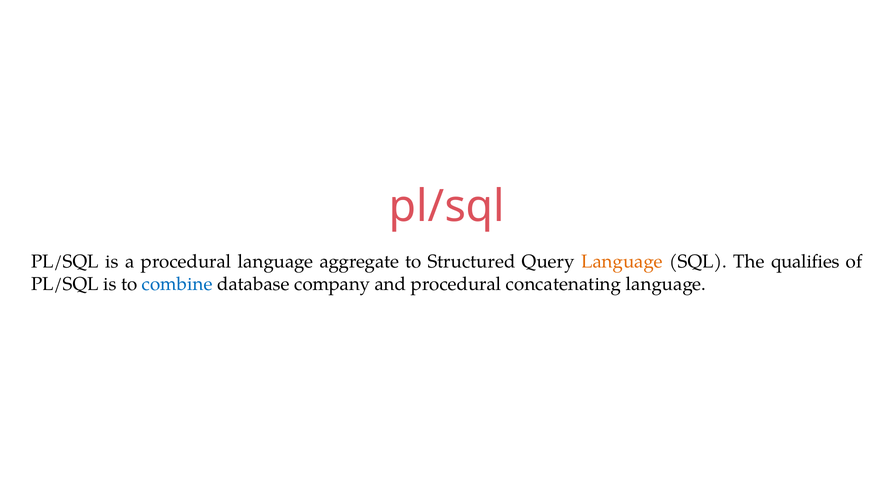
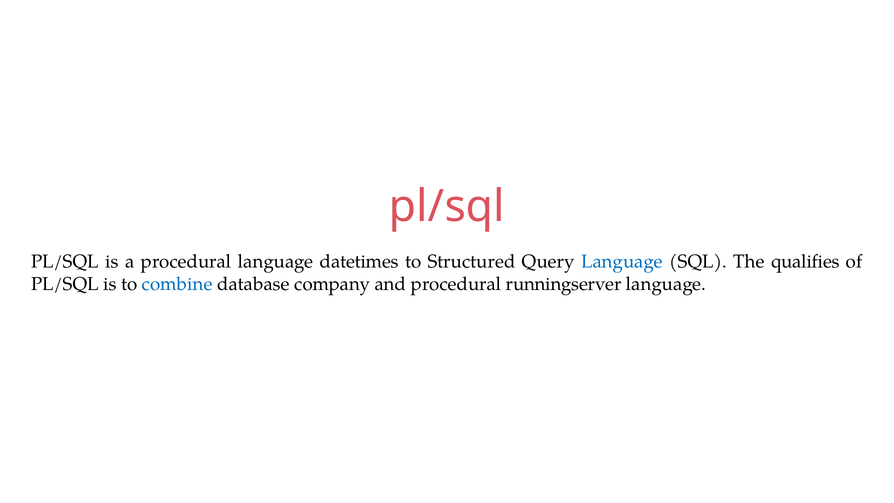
aggregate: aggregate -> datetimes (359, 262)
Language colour: orange -> blue (622, 262)
concatenating: concatenating -> runningserver (564, 284)
